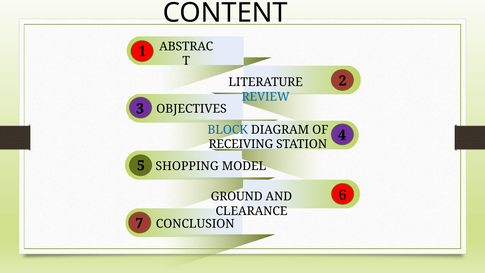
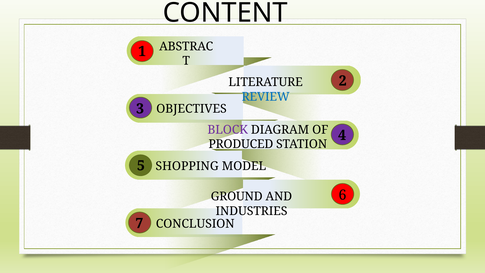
BLOCK colour: blue -> purple (228, 130)
RECEIVING: RECEIVING -> PRODUCED (241, 144)
CLEARANCE: CLEARANCE -> INDUSTRIES (252, 211)
